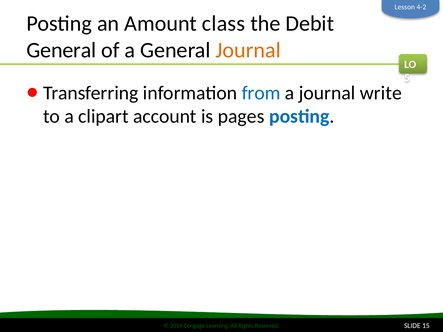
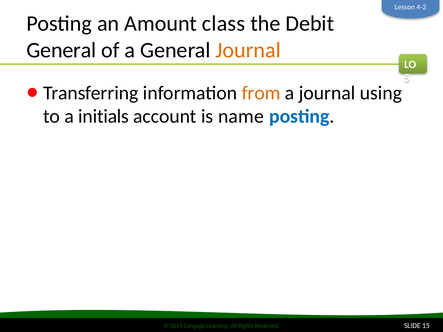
from colour: blue -> orange (261, 93)
write: write -> using (381, 93)
clipart: clipart -> initials (104, 117)
pages: pages -> name (241, 117)
